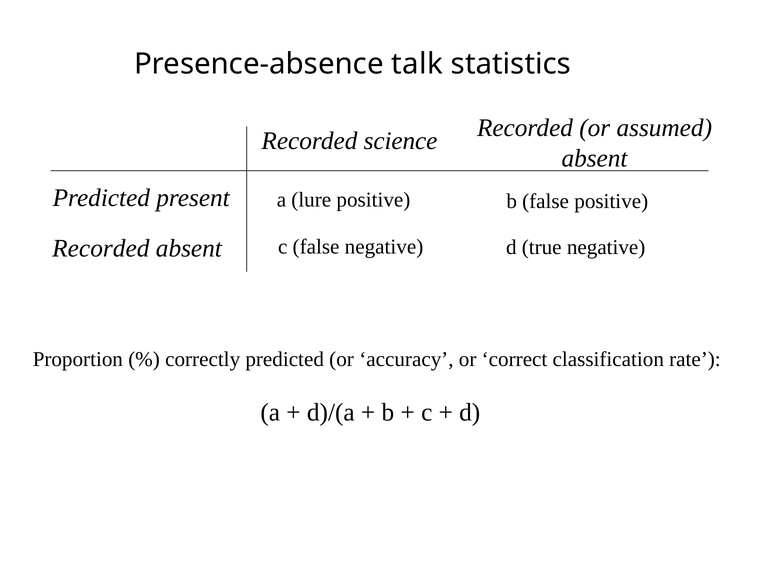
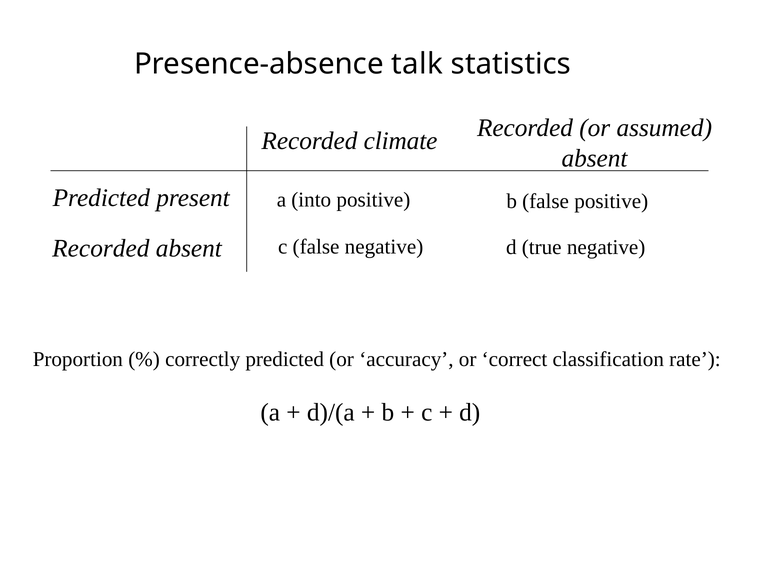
science: science -> climate (401, 141)
lure: lure -> into (311, 200)
